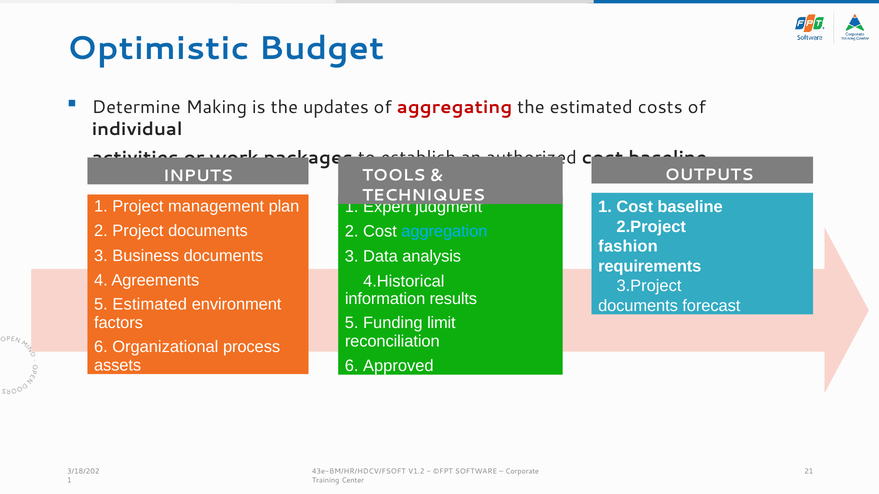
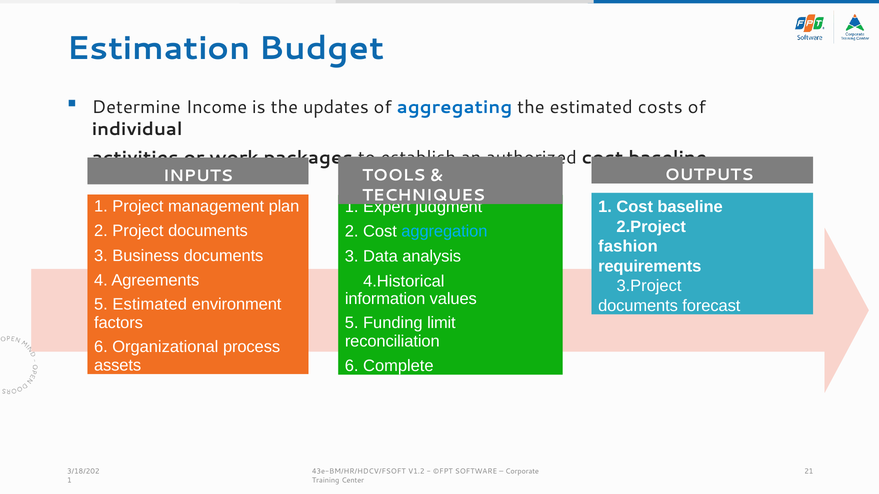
Optimistic: Optimistic -> Estimation (159, 48)
Making: Making -> Income (216, 107)
aggregating colour: red -> blue (454, 107)
results: results -> values (453, 299)
Approved: Approved -> Complete (398, 366)
